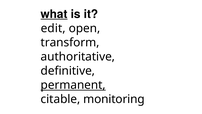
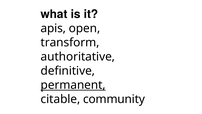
what underline: present -> none (54, 14)
edit: edit -> apis (53, 28)
monitoring: monitoring -> community (114, 99)
